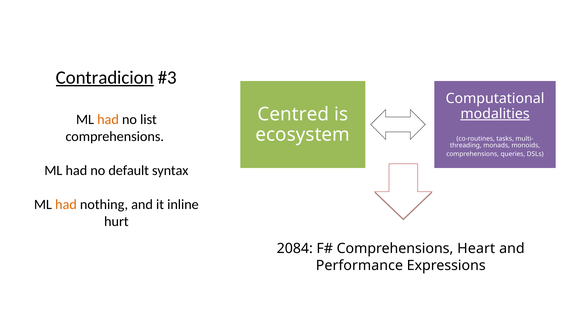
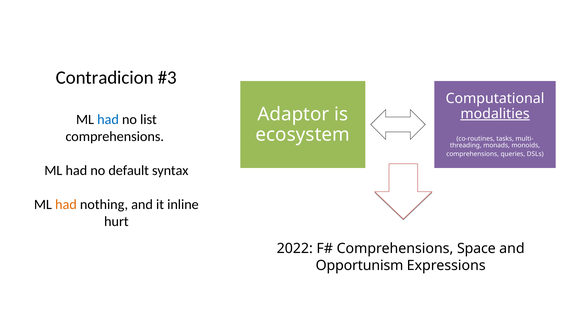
Contradicion underline: present -> none (105, 78)
Centred: Centred -> Adaptor (293, 114)
had colour: orange -> blue (108, 120)
2084: 2084 -> 2022 (295, 249)
Heart: Heart -> Space (476, 249)
Performance: Performance -> Opportunism (360, 266)
